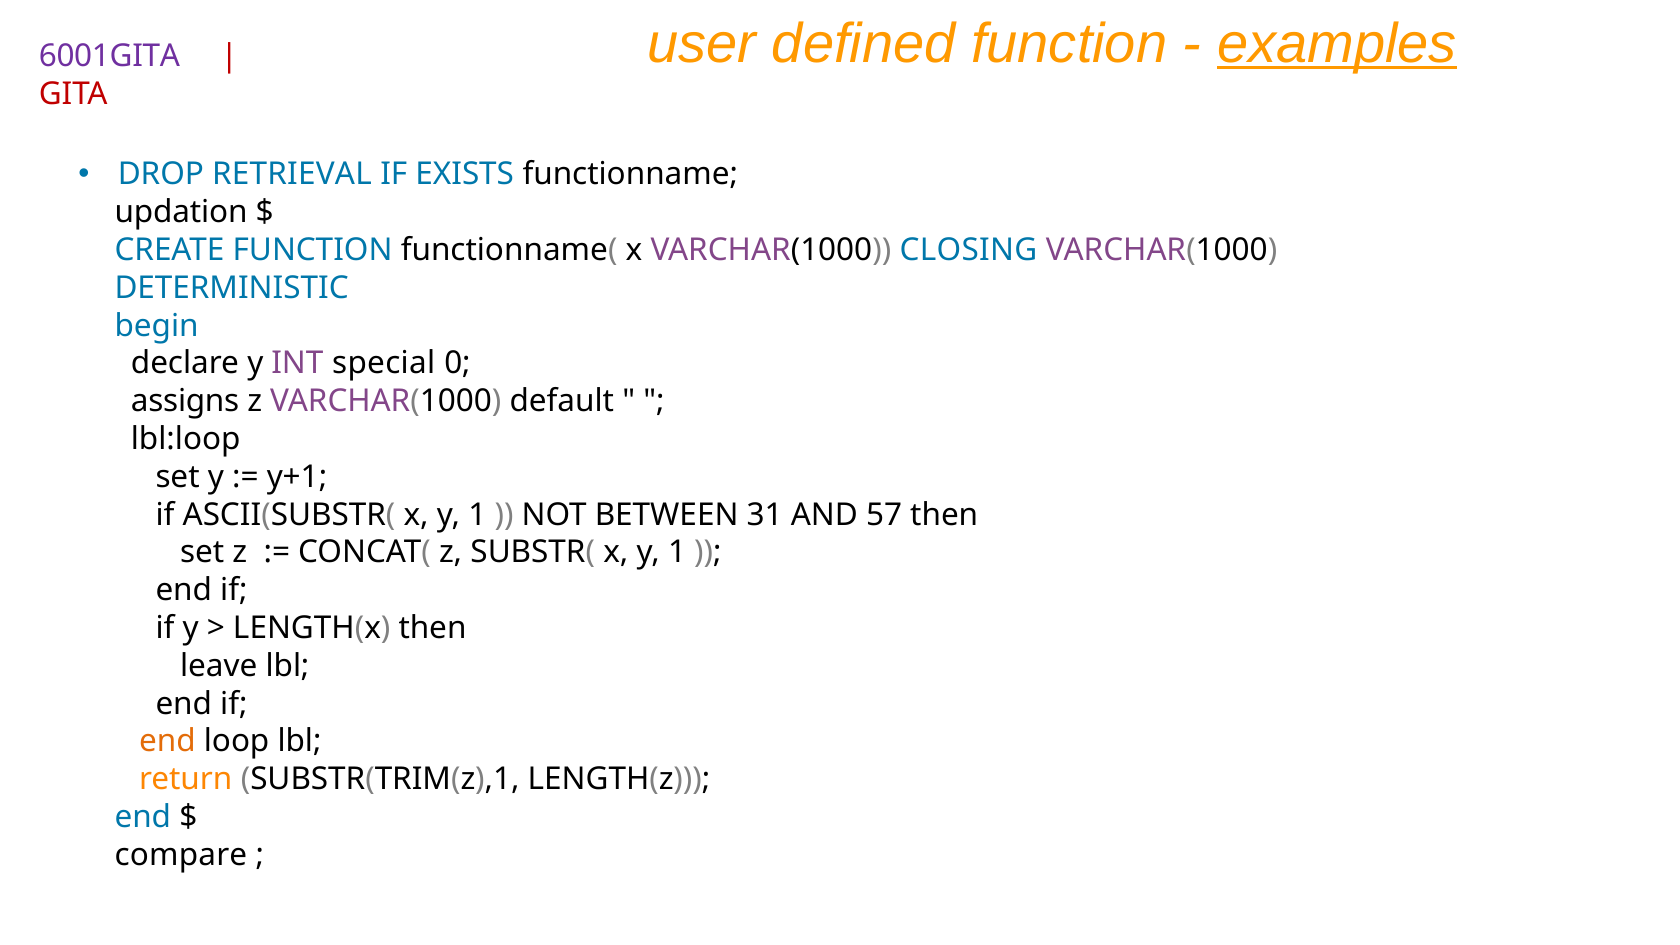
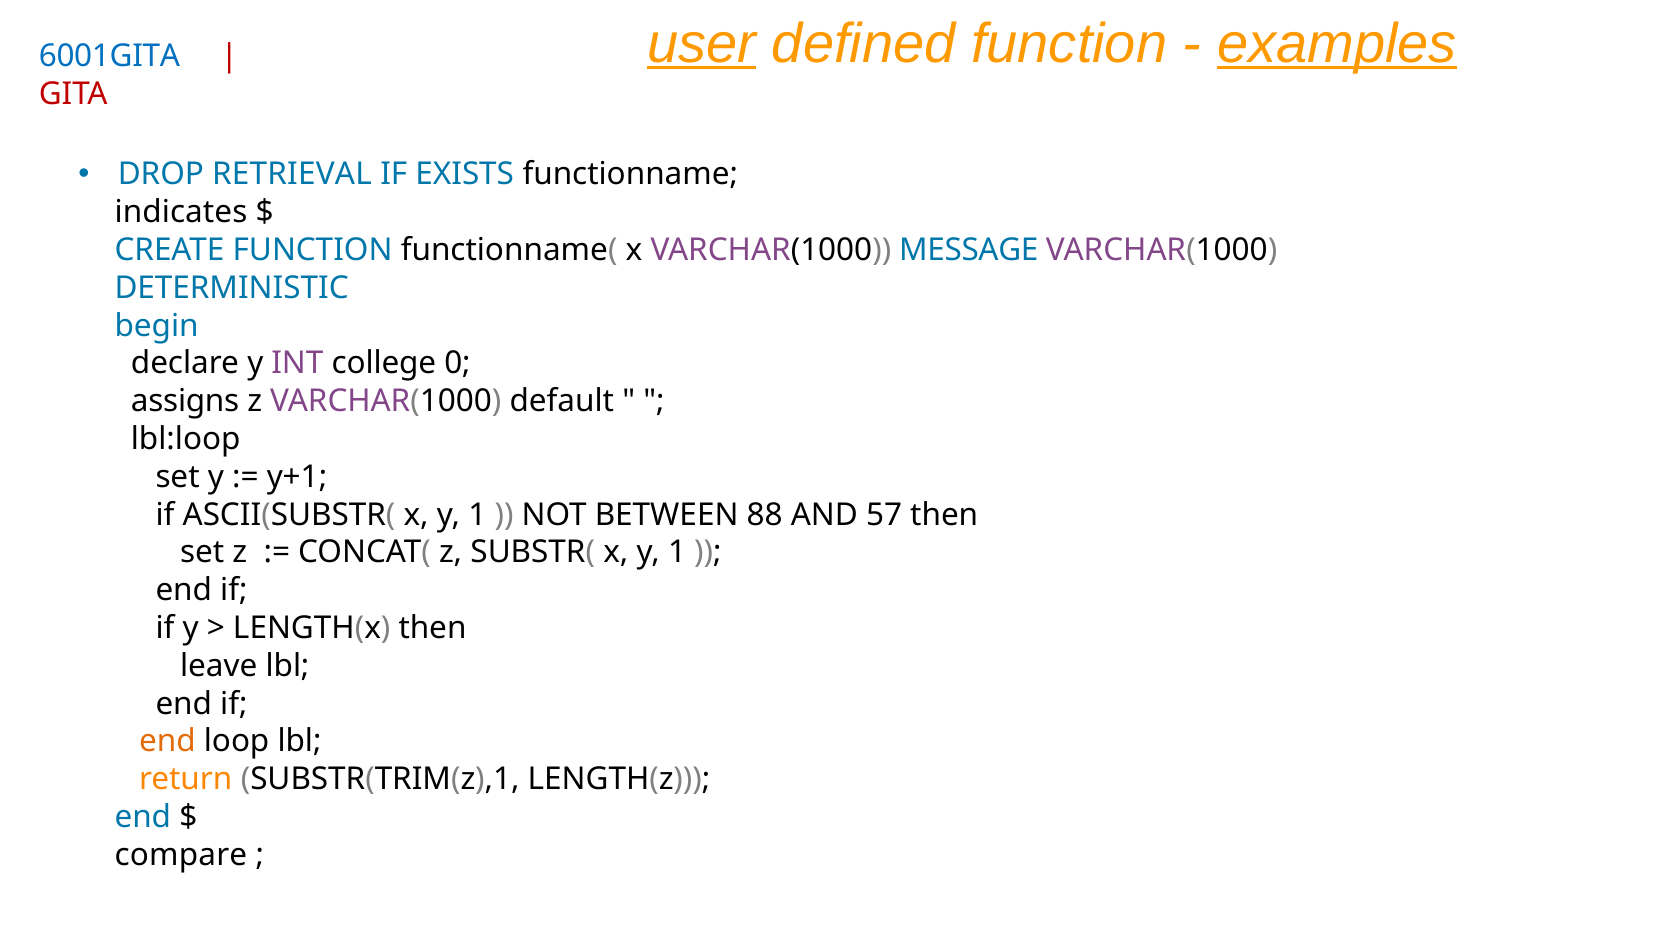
user underline: none -> present (702, 44)
6001GITA colour: purple -> blue (109, 56)
updation: updation -> indicates (181, 212)
CLOSING: CLOSING -> MESSAGE (969, 250)
special: special -> college (384, 364)
31: 31 -> 88 (765, 515)
